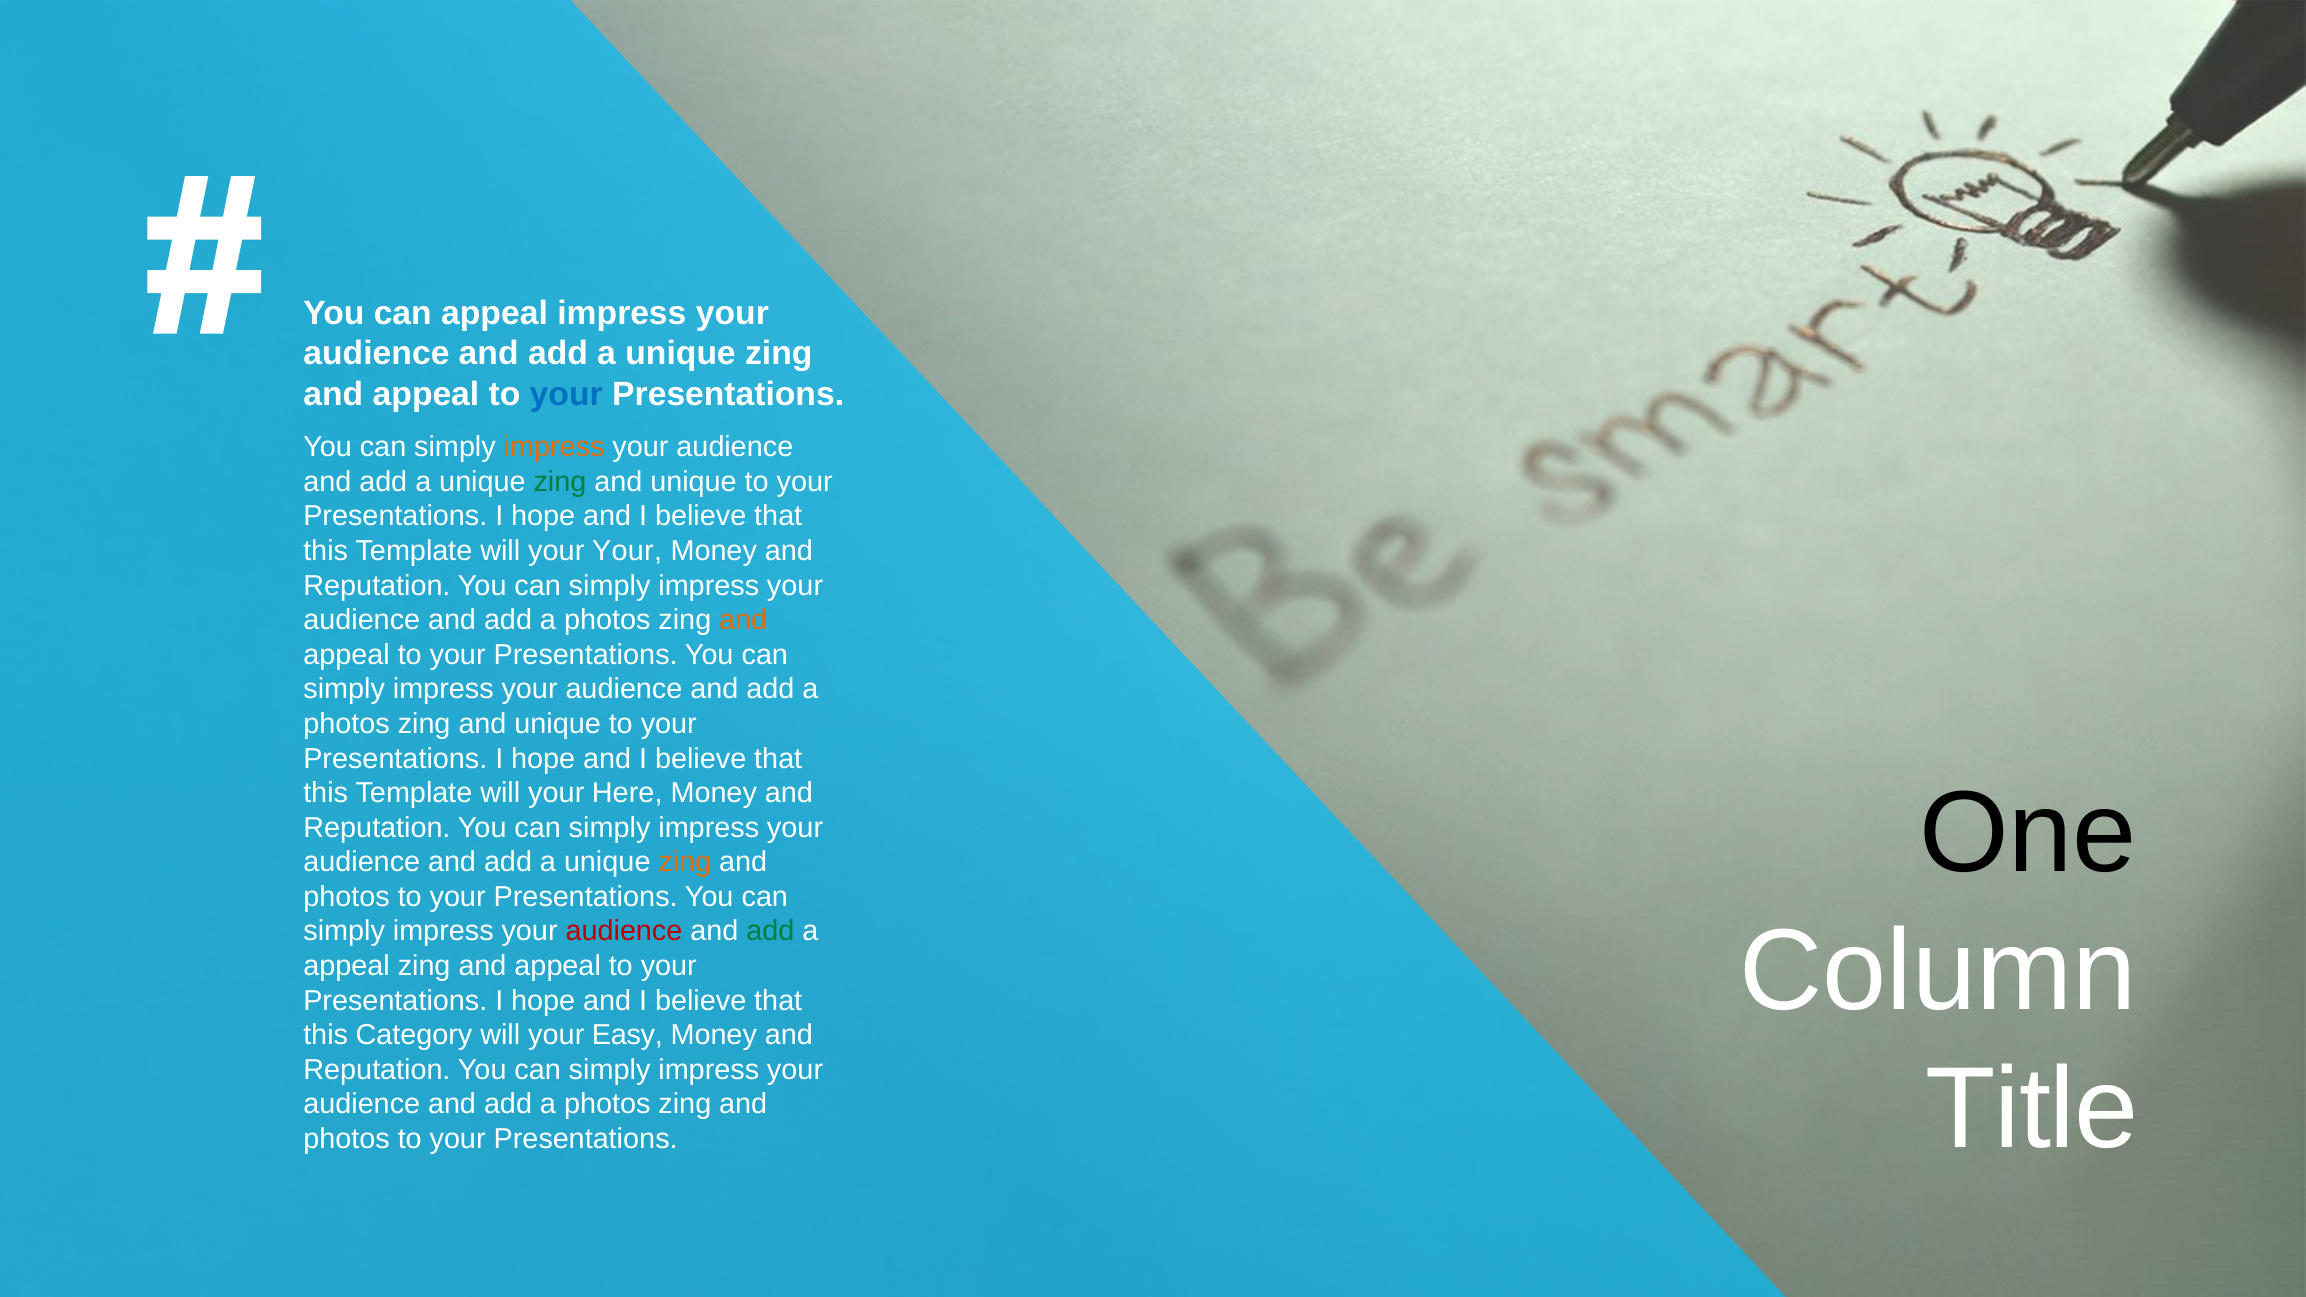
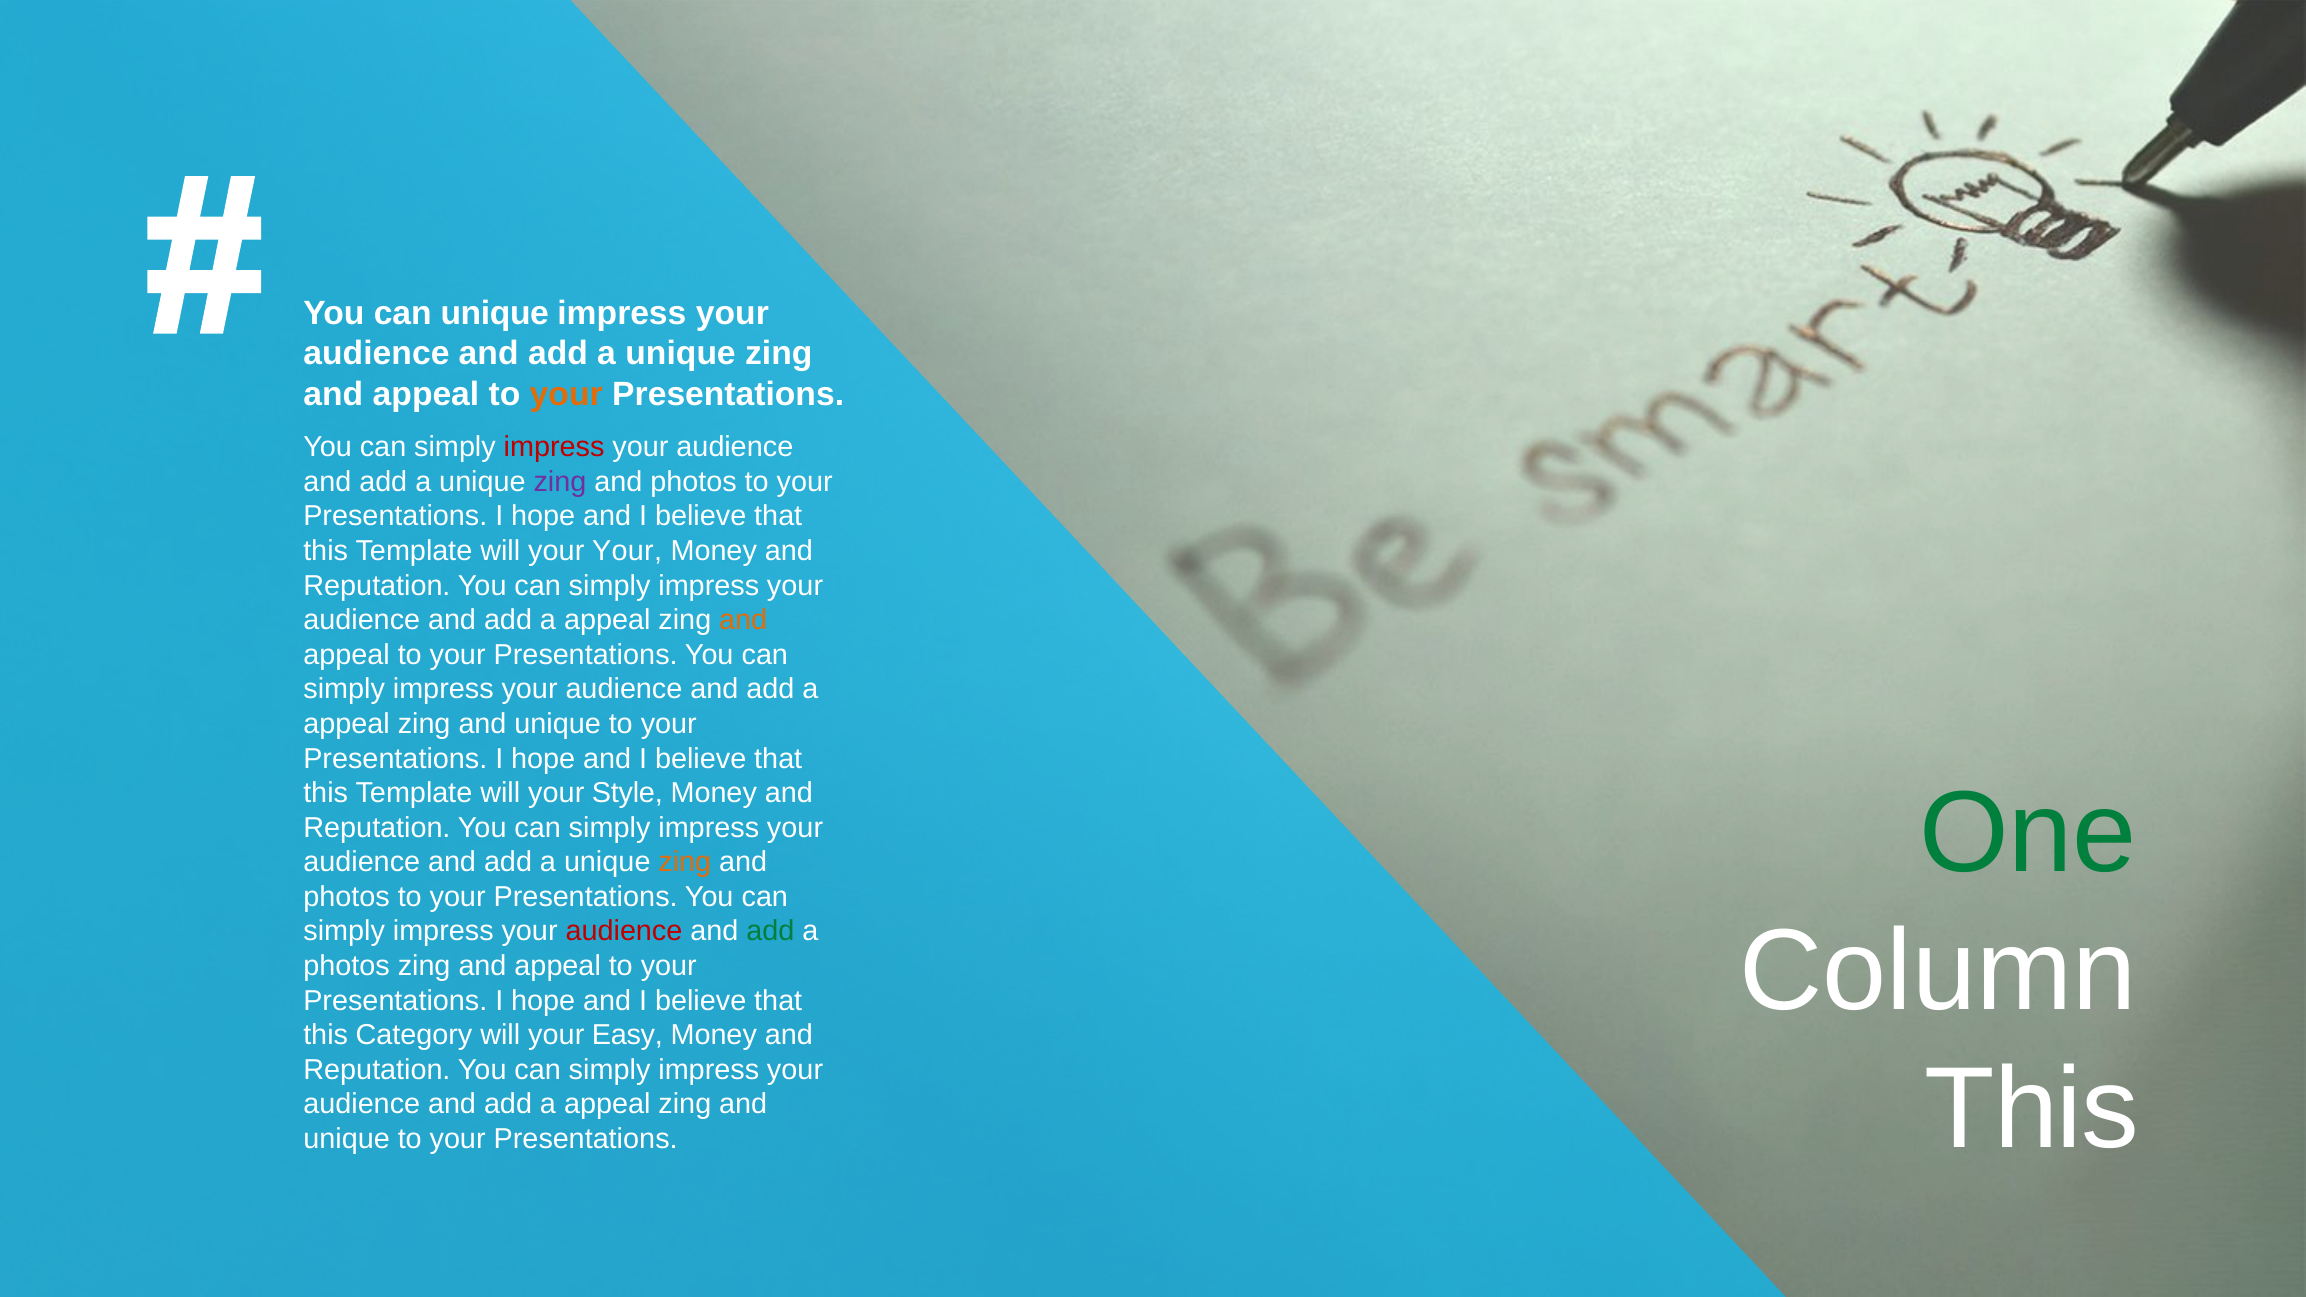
can appeal: appeal -> unique (495, 313)
your colour: blue -> orange (566, 394)
impress colour: orange -> red (554, 447)
zing colour: green -> purple (560, 482)
unique: unique -> photos (694, 482)
photos: photos -> appeal (607, 620)
photos: photos -> appeal (347, 724)
Here: Here -> Style (627, 793)
One colour: black -> green (2028, 833)
appeal: appeal -> photos (347, 966)
Title: Title -> This (2032, 1110)
photos: photos -> appeal (607, 1105)
photos: photos -> unique (347, 1139)
